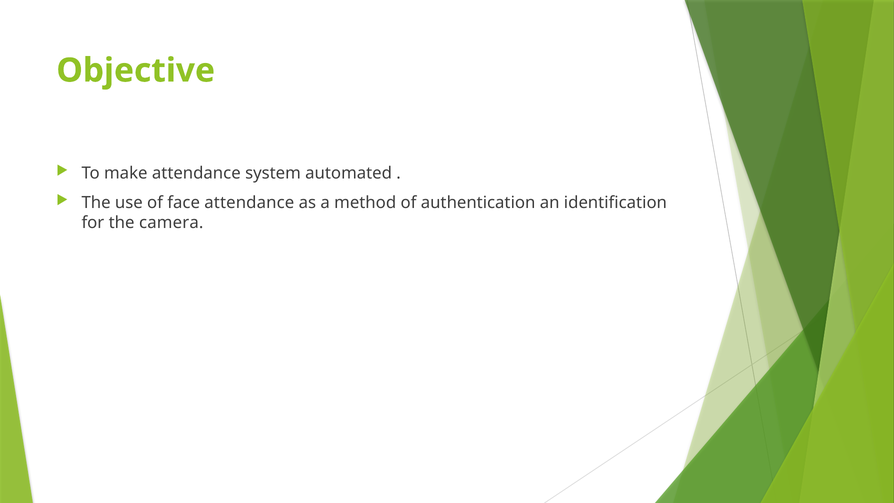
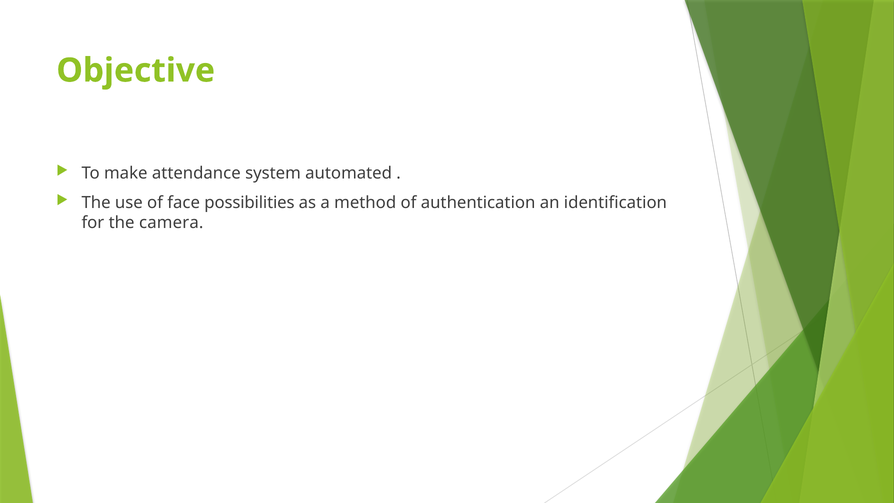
face attendance: attendance -> possibilities (249, 202)
